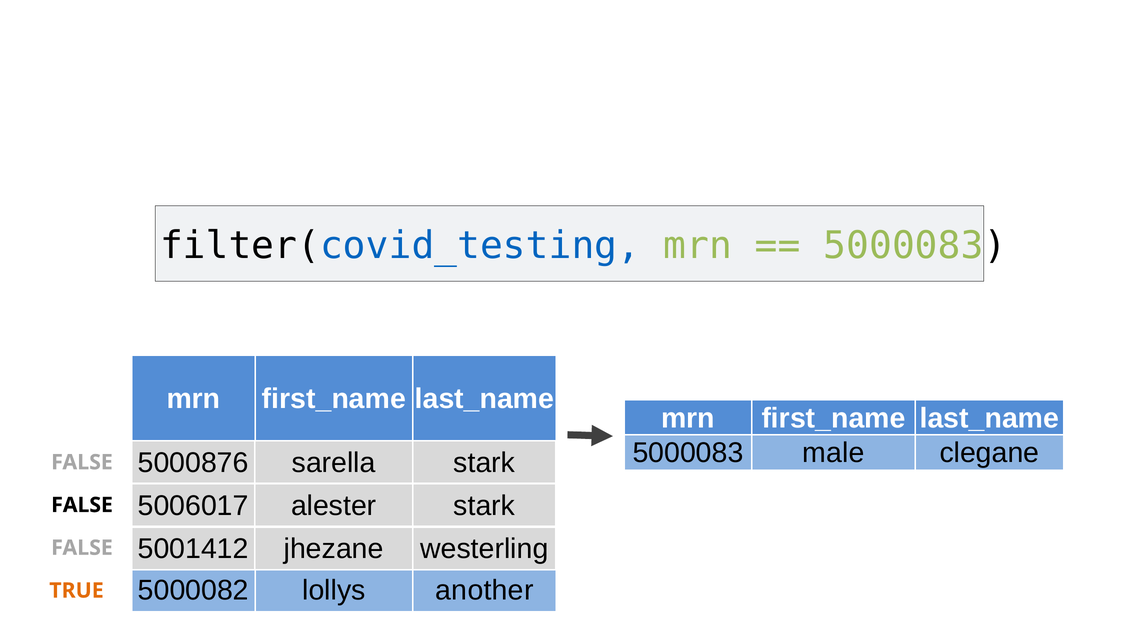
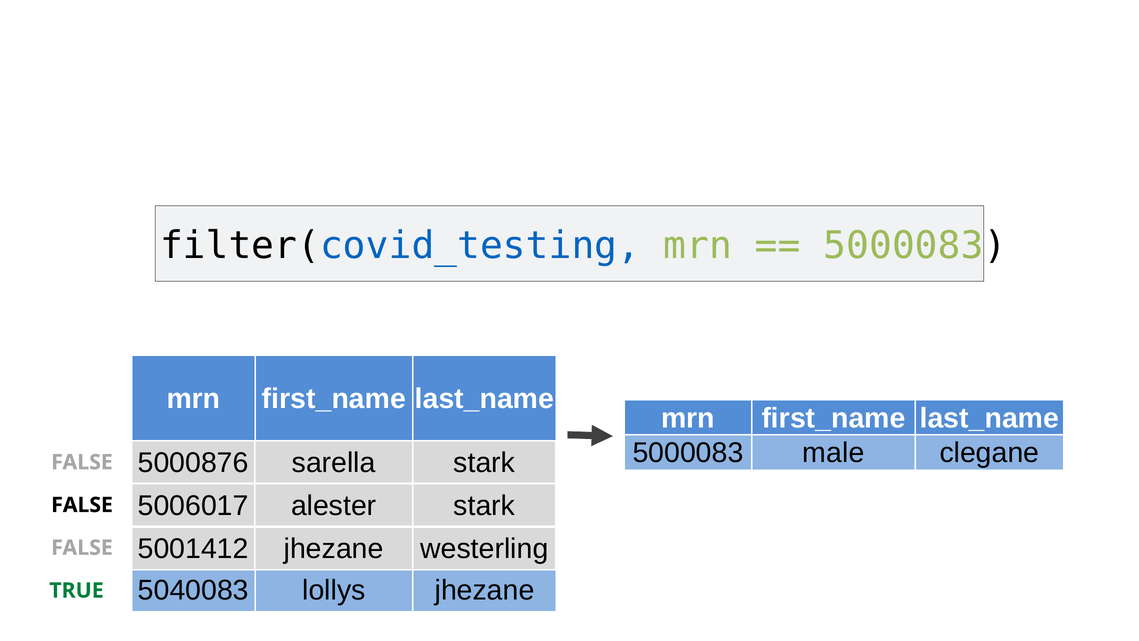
5000082: 5000082 -> 5040083 (193, 590)
lollys another: another -> jhezane (485, 590)
TRUE colour: orange -> green (76, 590)
